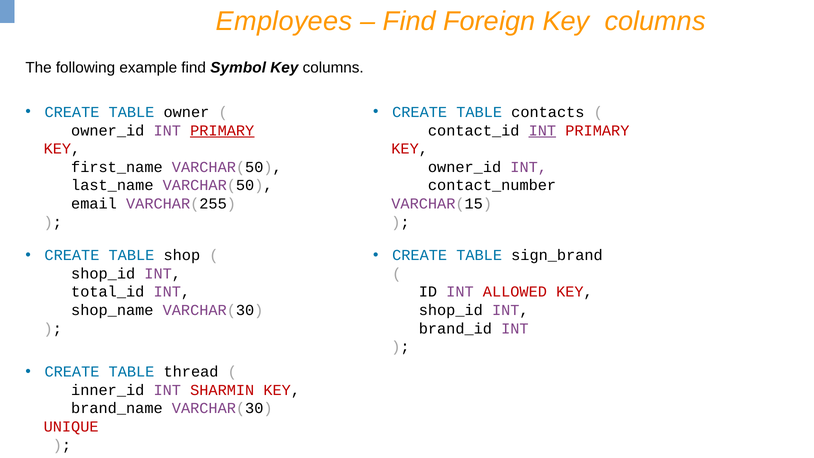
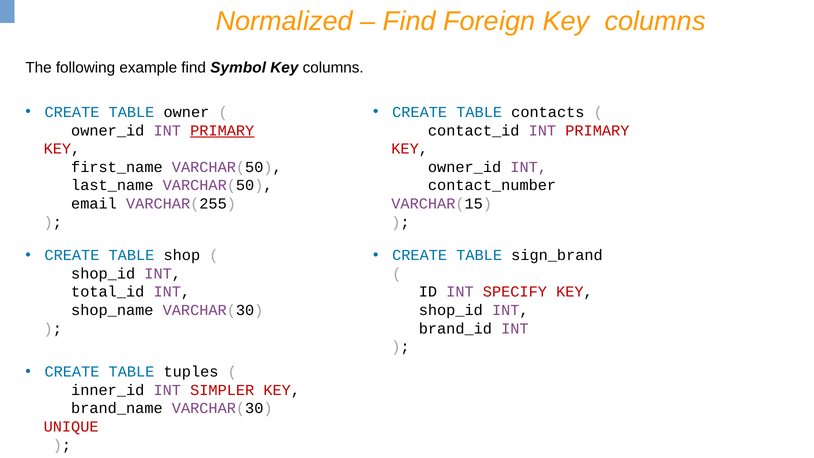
Employees: Employees -> Normalized (284, 21)
INT underline: present -> none (542, 130)
ALLOWED: ALLOWED -> SPECIFY (515, 292)
thread: thread -> tuples (191, 372)
SHARMIN: SHARMIN -> SIMPLER (222, 390)
